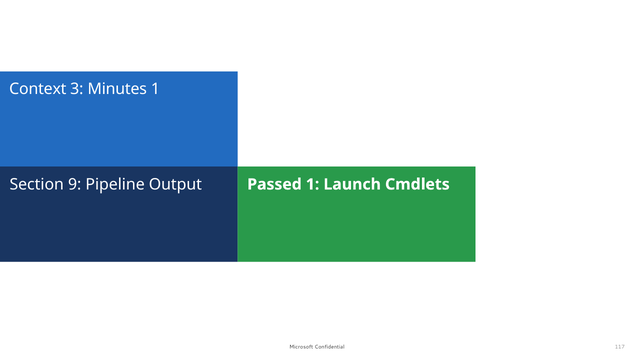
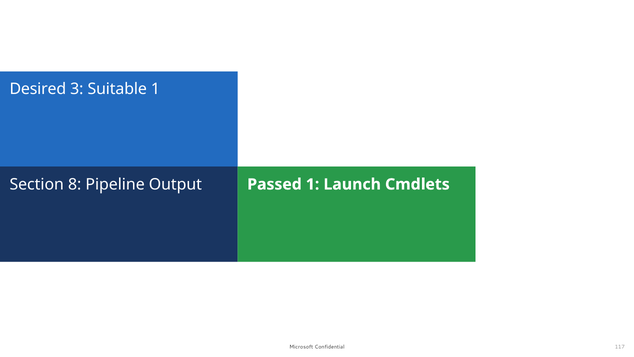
Context: Context -> Desired (38, 89)
Minutes: Minutes -> Suitable (117, 89)
9: 9 -> 8 (75, 184)
